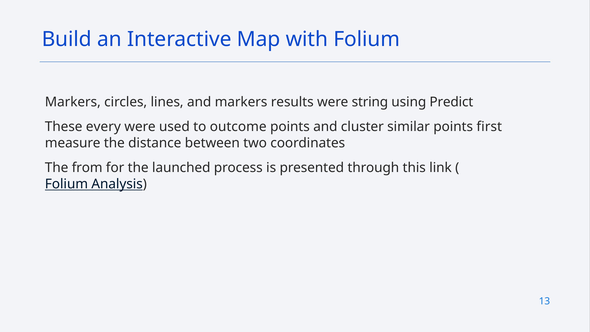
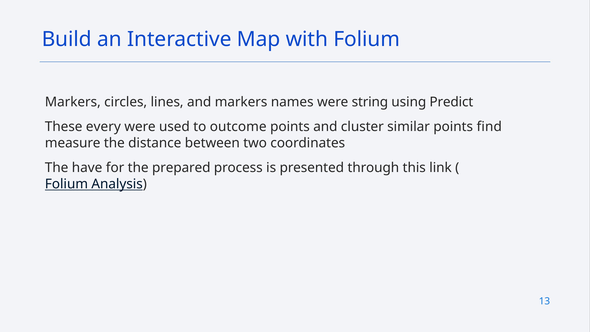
results: results -> names (292, 102)
first: first -> find (489, 127)
from: from -> have (87, 168)
launched: launched -> prepared (181, 168)
